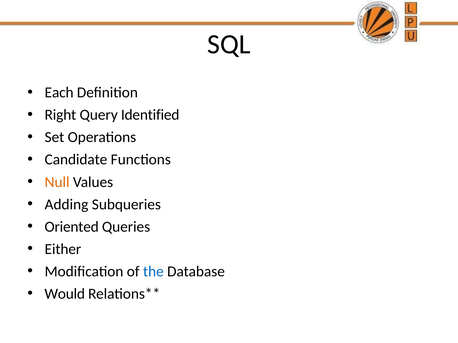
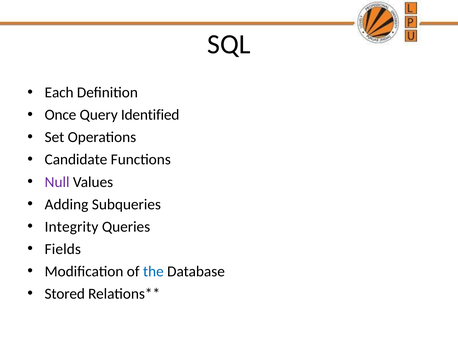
Right: Right -> Once (60, 115)
Null colour: orange -> purple (57, 182)
Oriented: Oriented -> Integrity (72, 227)
Either: Either -> Fields (63, 249)
Would: Would -> Stored (65, 294)
